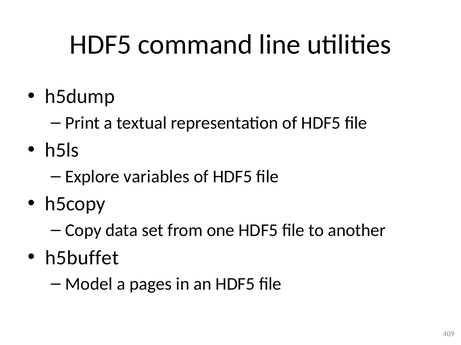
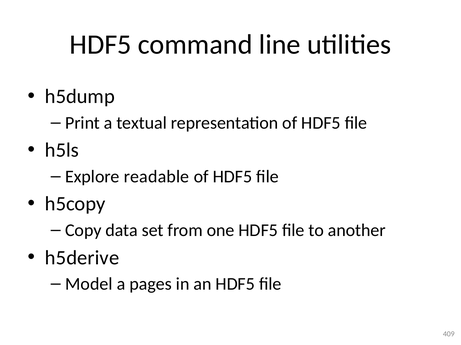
variables: variables -> readable (157, 177)
h5buffet: h5buffet -> h5derive (82, 258)
